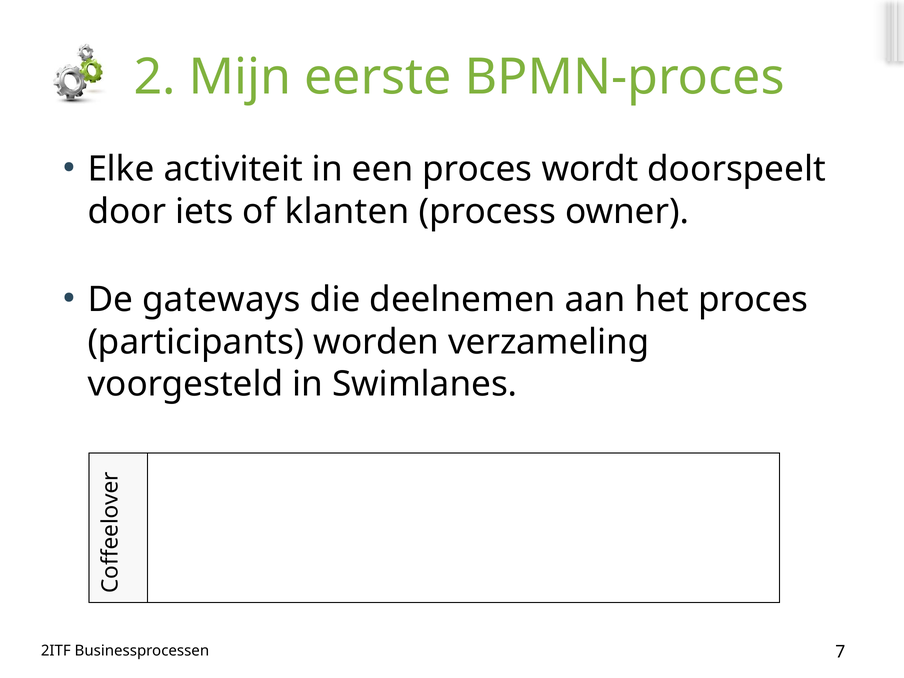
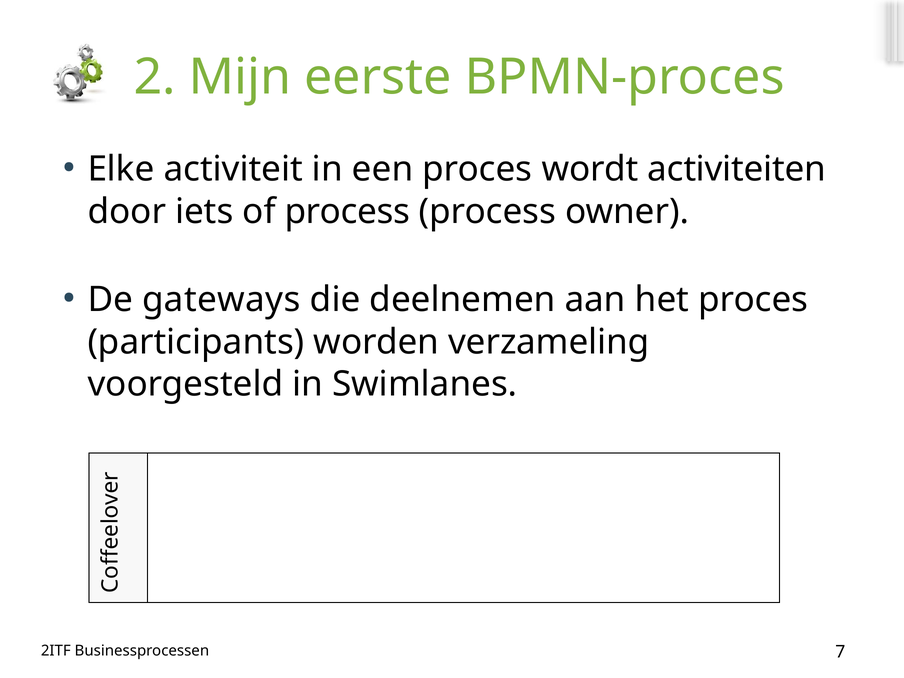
doorspeelt: doorspeelt -> activiteiten (737, 169)
of klanten: klanten -> process (347, 212)
